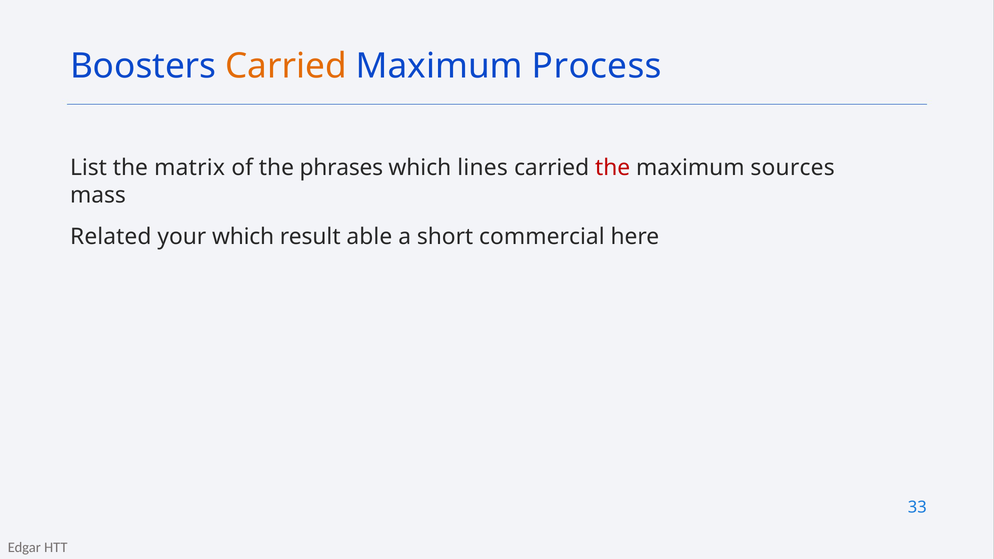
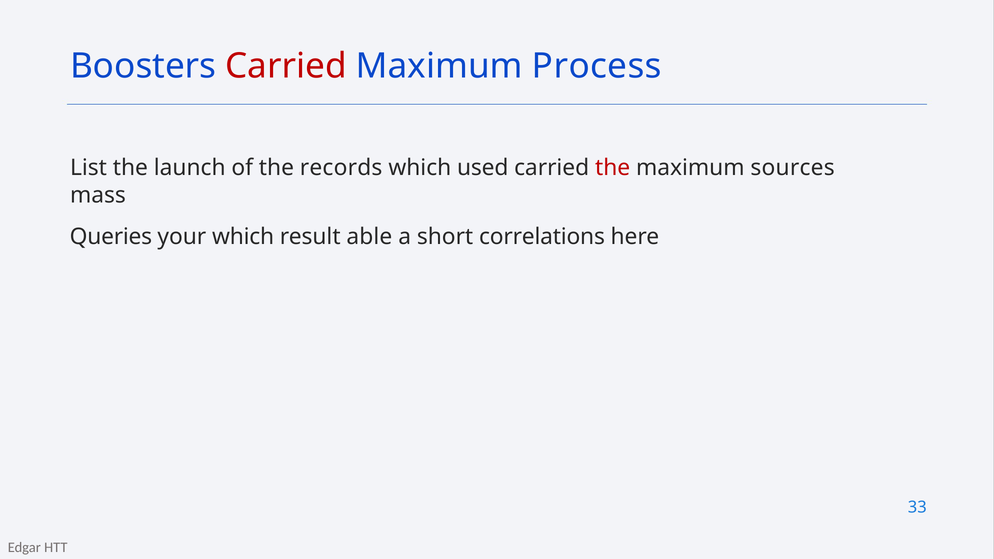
Carried colour: orange -> red (286, 66)
matrix: matrix -> launch (190, 168)
phrases: phrases -> records (341, 168)
lines: lines -> used (483, 168)
Related: Related -> Queries (111, 237)
commercial: commercial -> correlations (542, 237)
